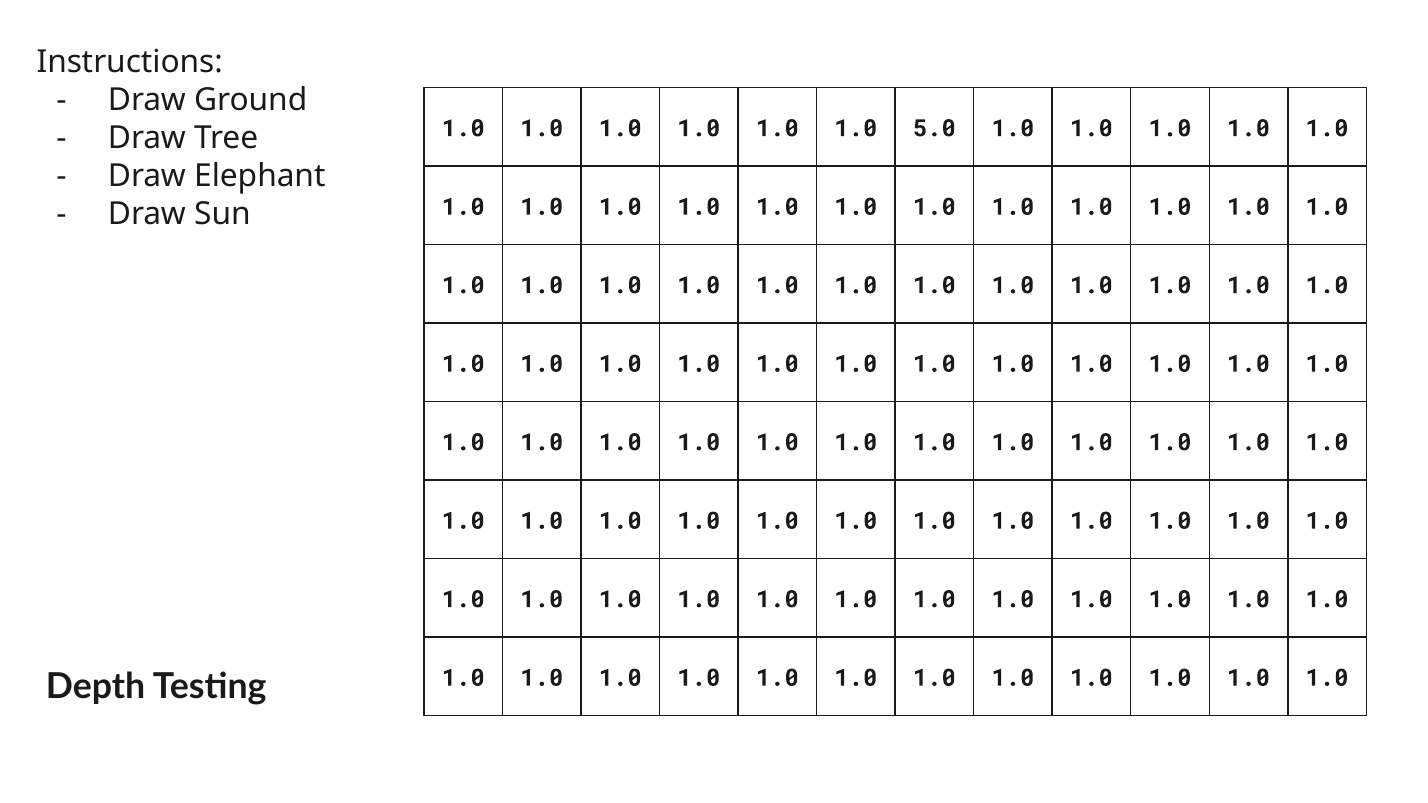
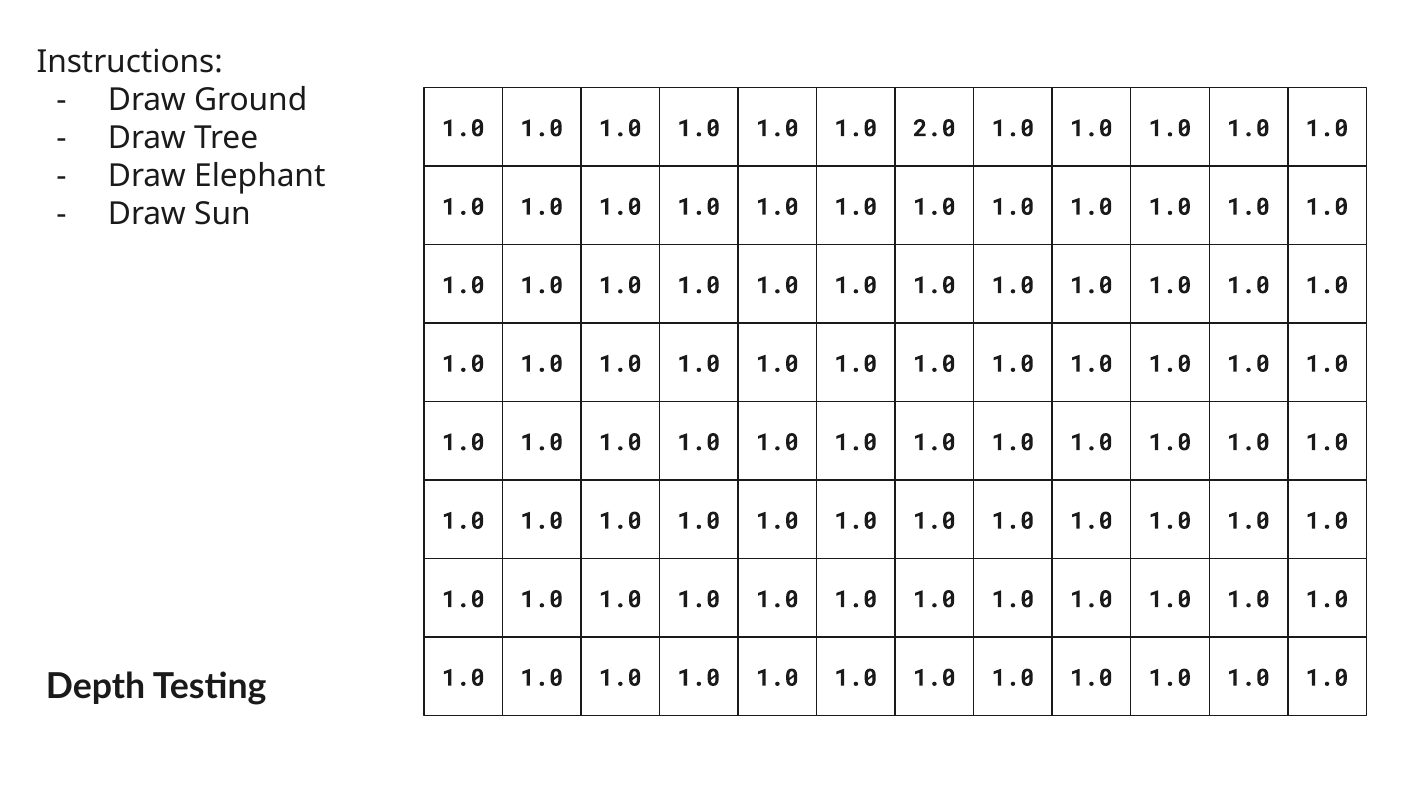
5.0: 5.0 -> 2.0 (934, 128)
